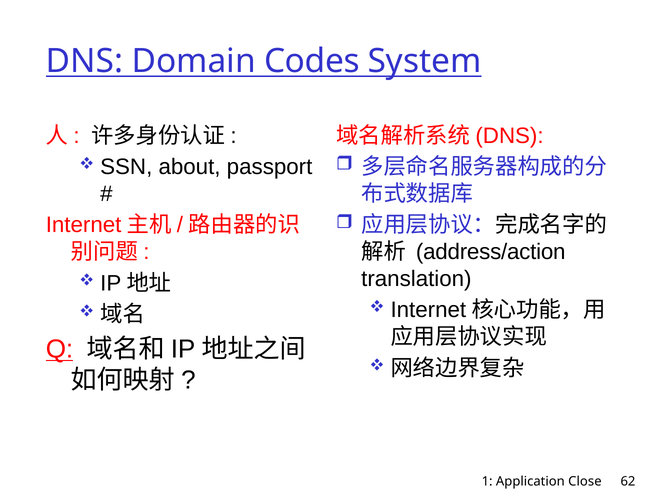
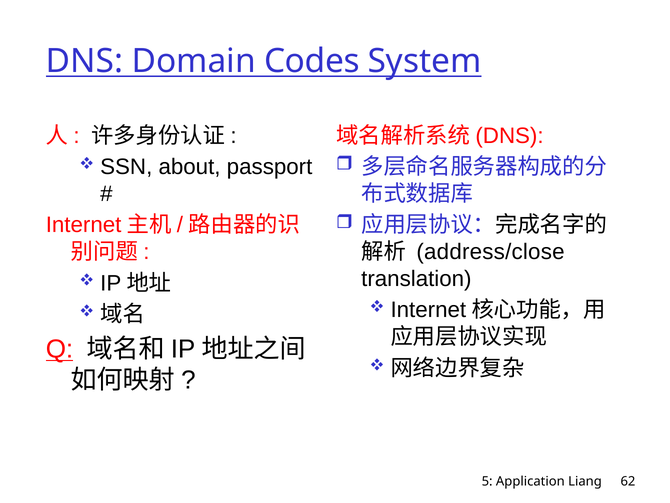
address/action: address/action -> address/close (491, 252)
1: 1 -> 5 (487, 481)
Close: Close -> Liang (585, 481)
